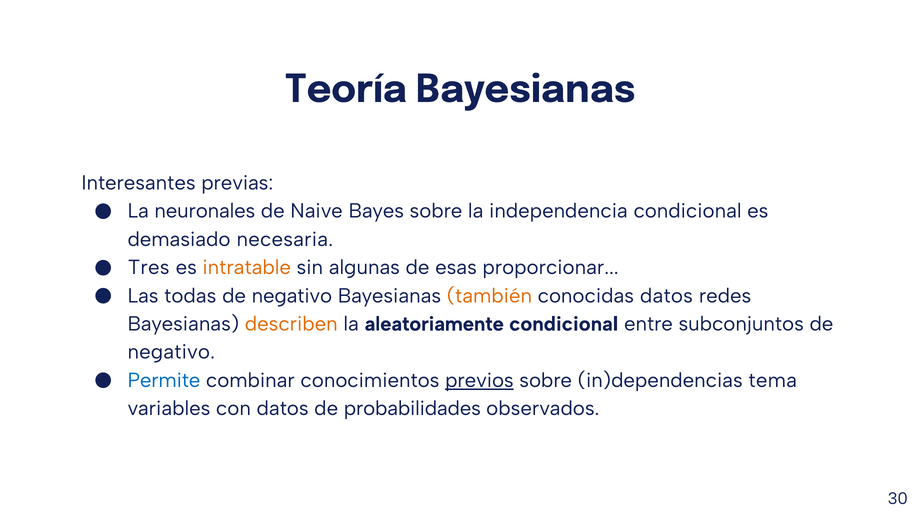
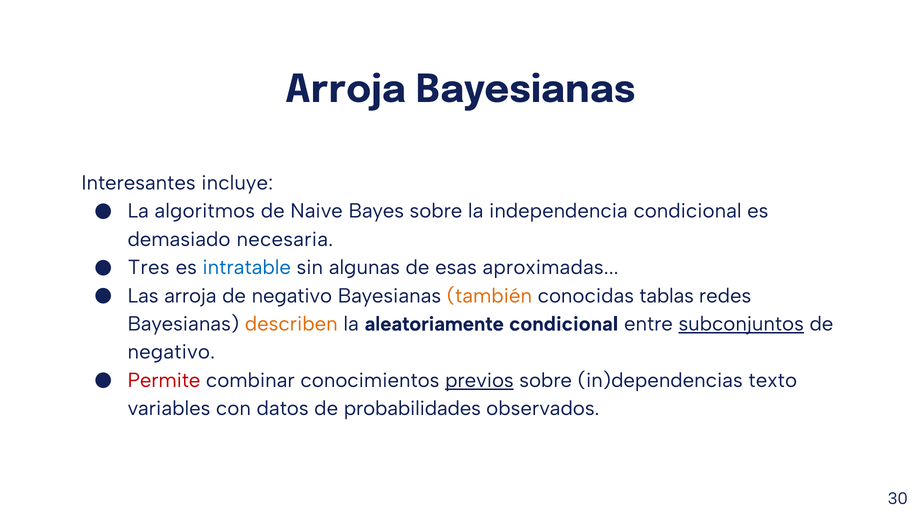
Teoría: Teoría -> Arroja (345, 89)
previas: previas -> incluye (237, 183)
neuronales: neuronales -> algoritmos (205, 211)
intratable colour: orange -> blue (247, 268)
proporcionar: proporcionar -> aproximadas (550, 268)
Las todas: todas -> arroja (190, 296)
conocidas datos: datos -> tablas (667, 296)
subconjuntos underline: none -> present (741, 324)
Permite colour: blue -> red (164, 380)
tema: tema -> texto (773, 380)
